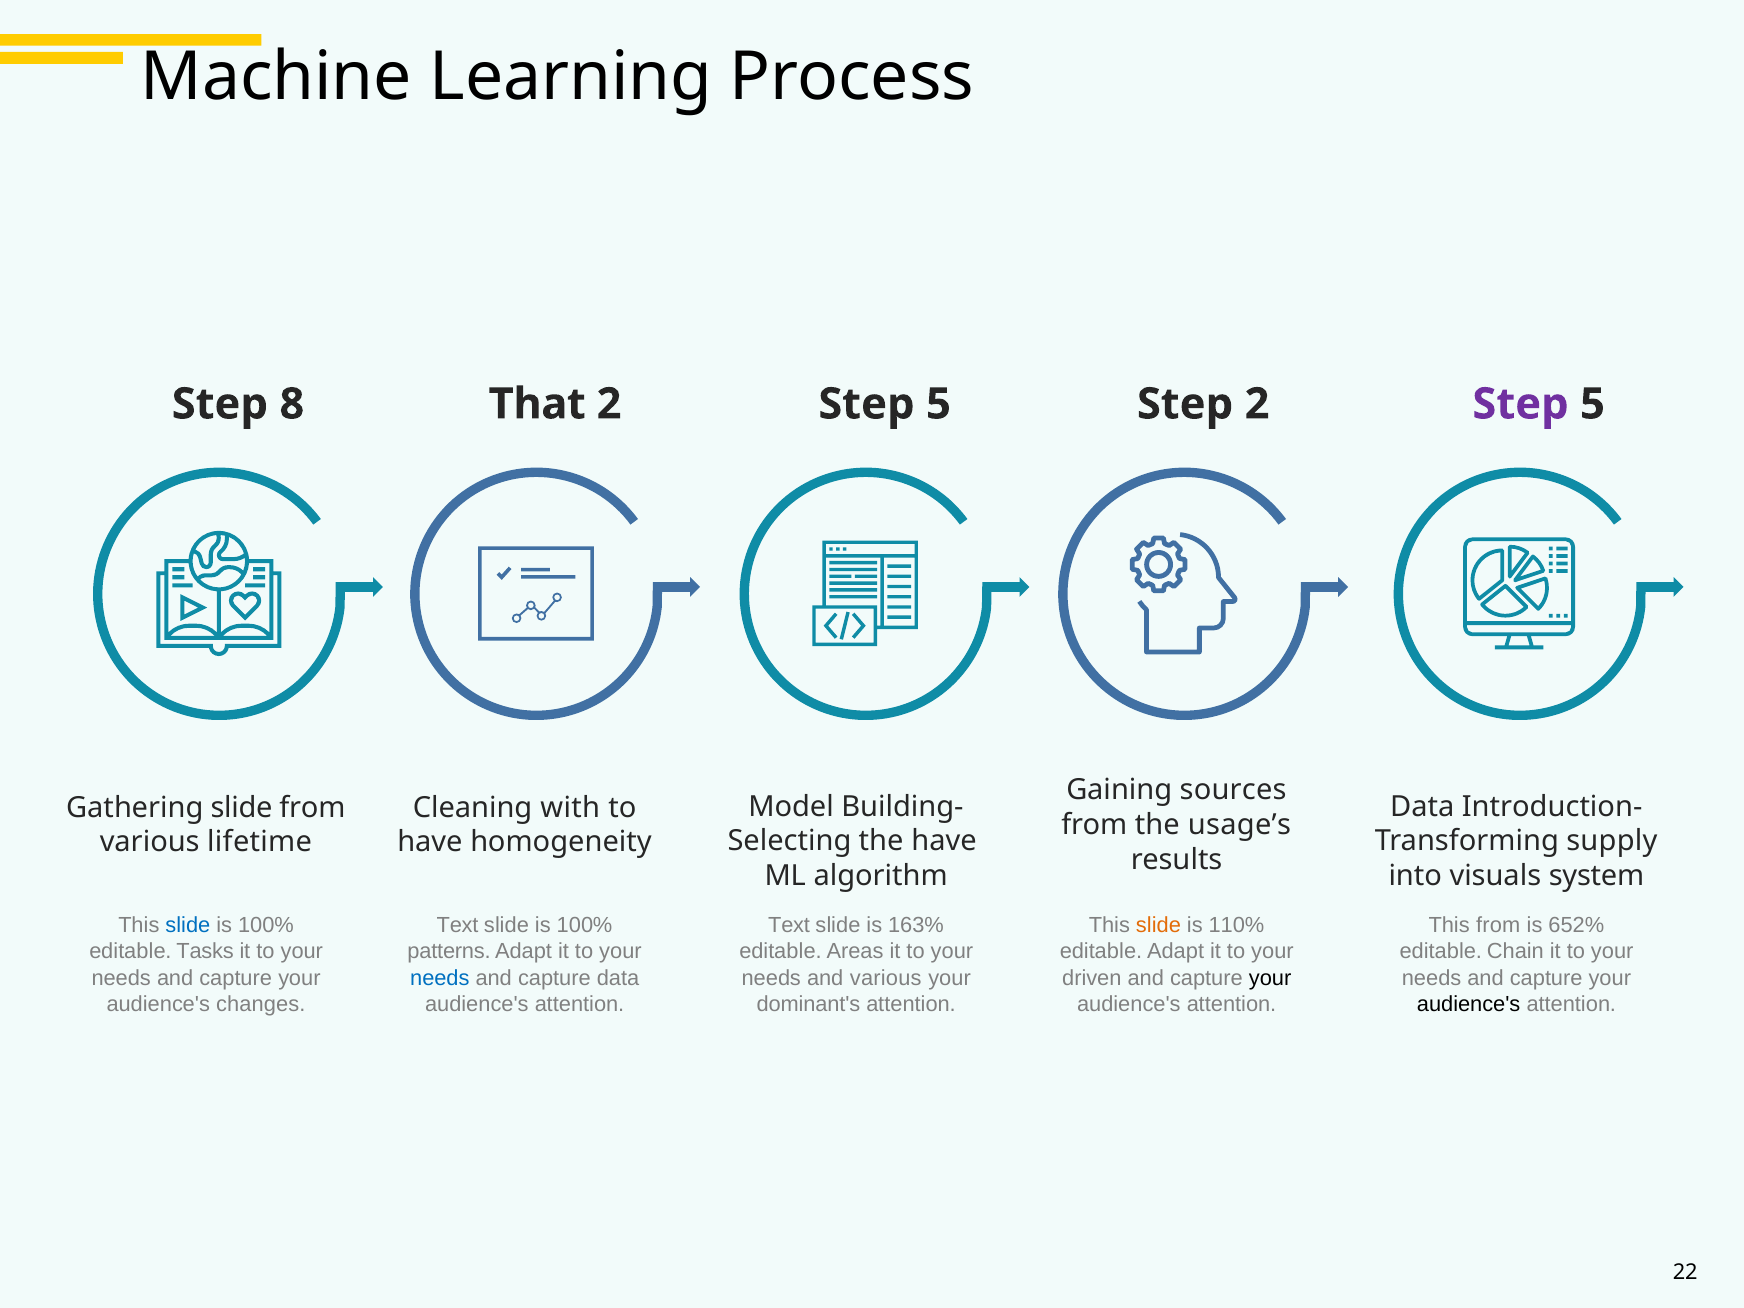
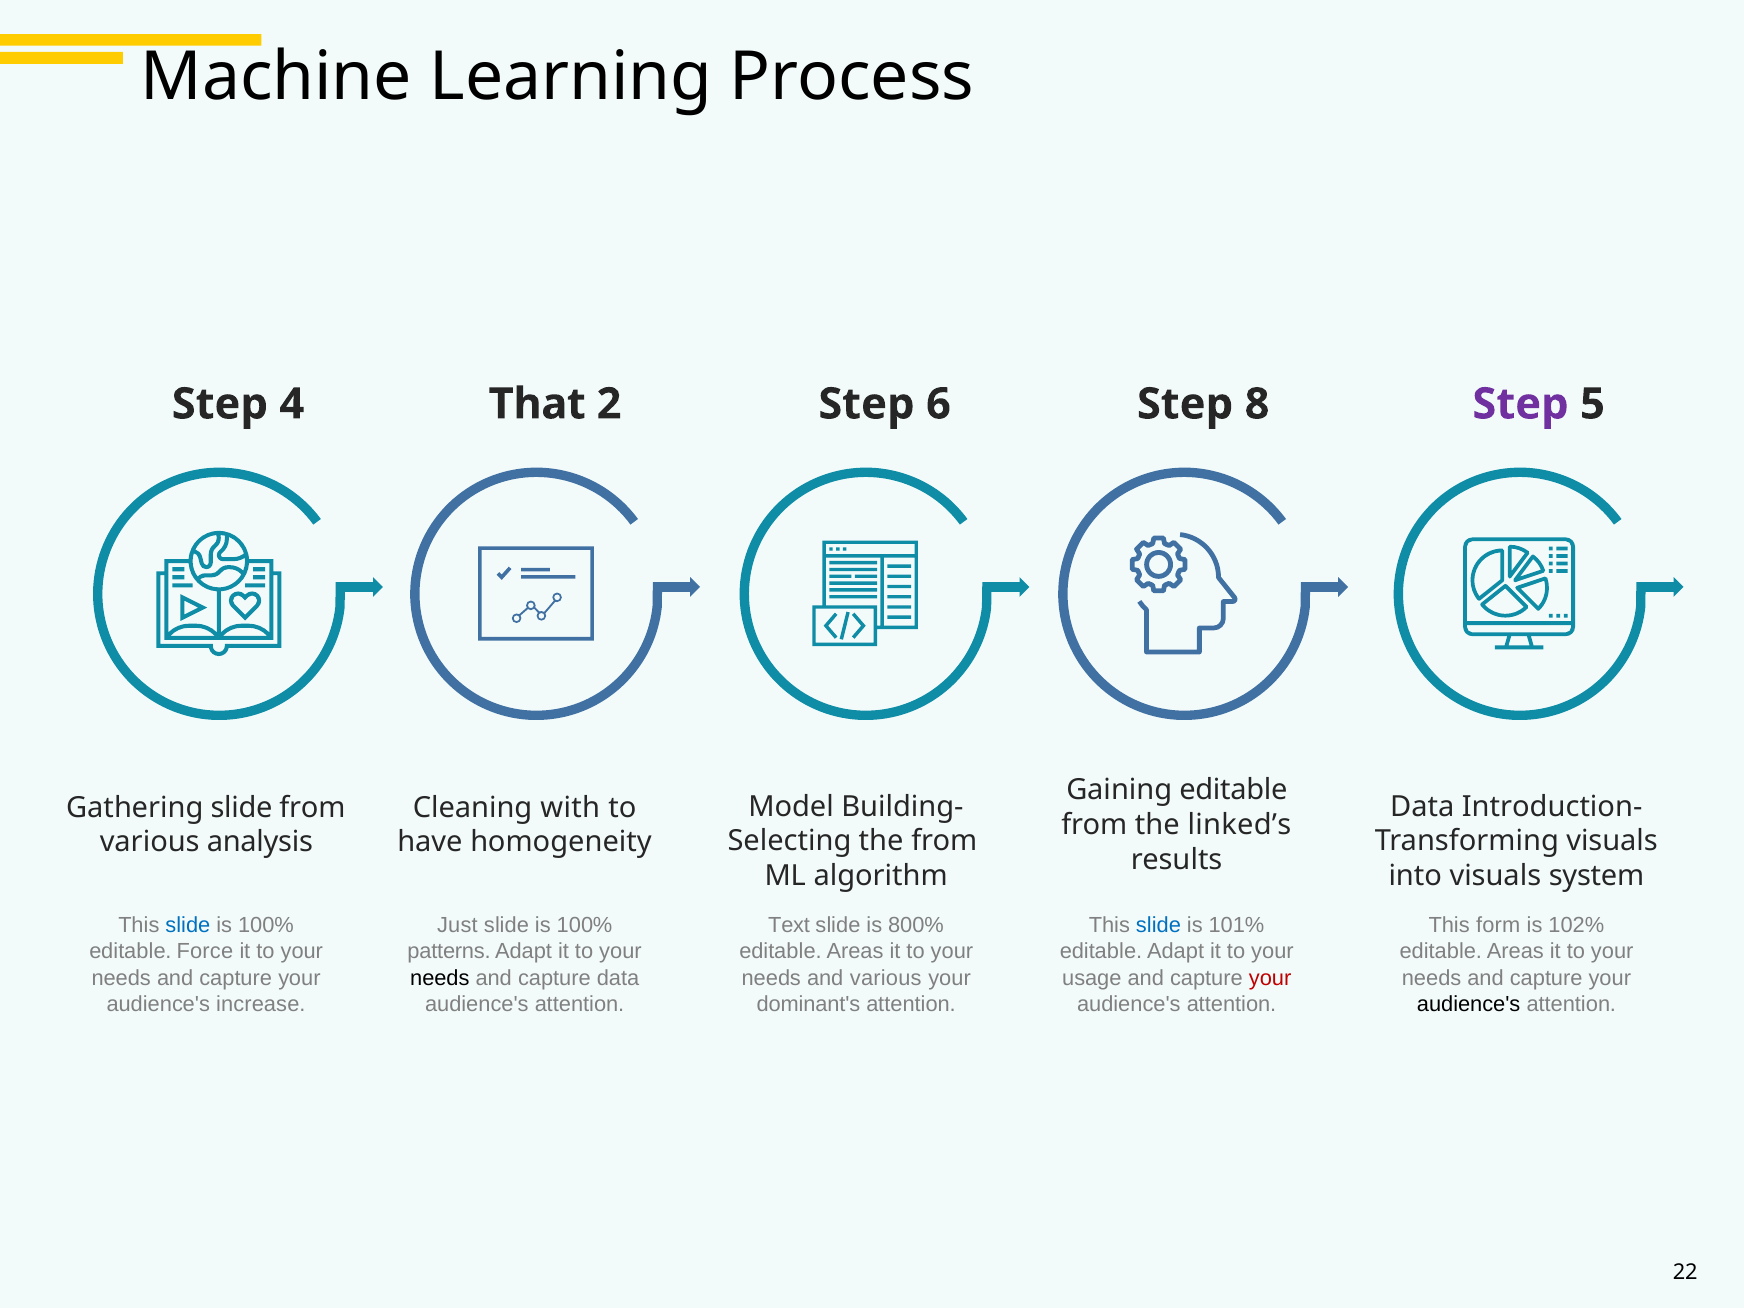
8: 8 -> 4 (292, 404)
5: 5 -> 6 (938, 404)
Step 2: 2 -> 8 (1257, 404)
Gaining sources: sources -> editable (1233, 790)
usage’s: usage’s -> linked’s (1239, 825)
the have: have -> from (944, 841)
Transforming supply: supply -> visuals (1612, 841)
lifetime: lifetime -> analysis (260, 842)
Text: Text -> Just (457, 925)
163%: 163% -> 800% (916, 925)
slide colour: orange -> blue (1158, 925)
110%: 110% -> 101% (1237, 925)
This from: from -> form (1498, 925)
652%: 652% -> 102% (1576, 925)
Tasks: Tasks -> Force (205, 952)
Chain: Chain -> Areas (1515, 952)
needs colour: blue -> black (440, 978)
driven: driven -> usage (1092, 978)
your colour: black -> red (1270, 978)
changes: changes -> increase (261, 1004)
